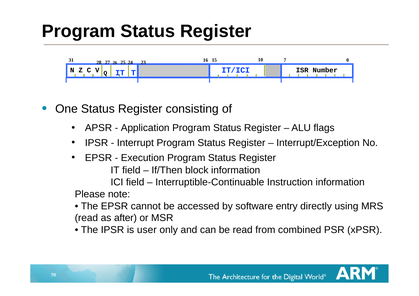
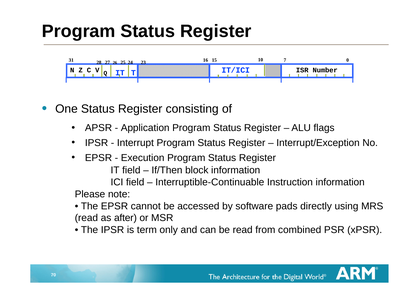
entry: entry -> pads (287, 206)
user: user -> term (147, 230)
